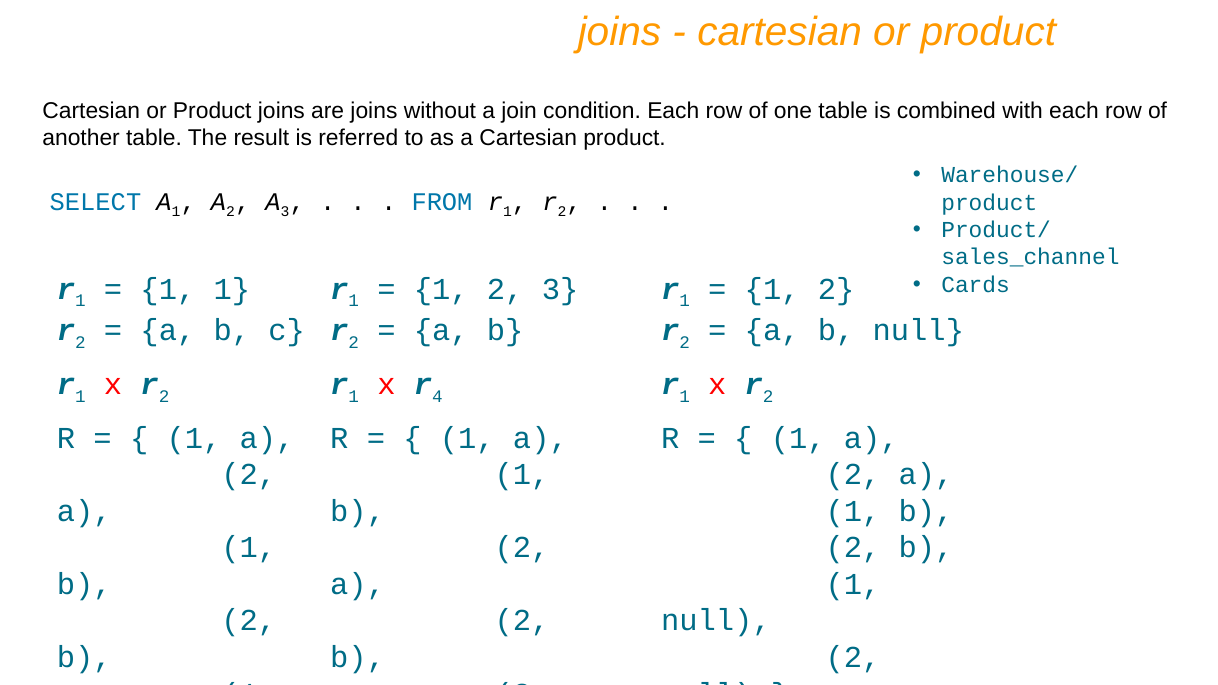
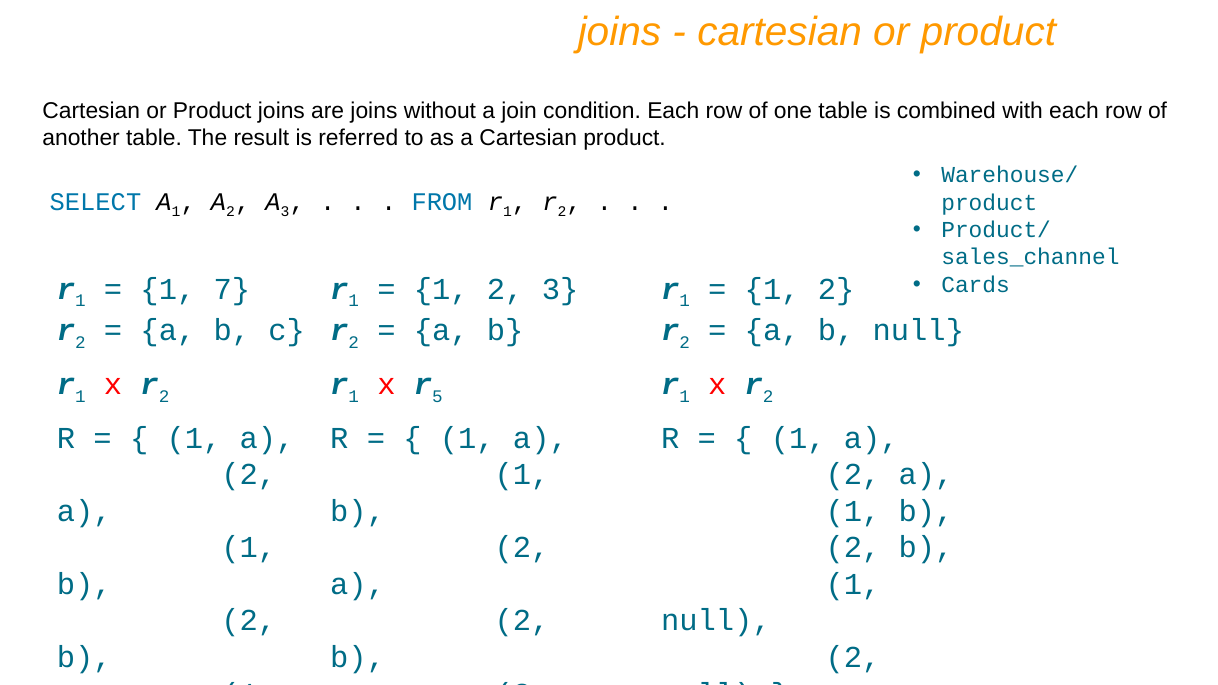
1 1: 1 -> 7 (232, 289)
r 4: 4 -> 5 (437, 396)
